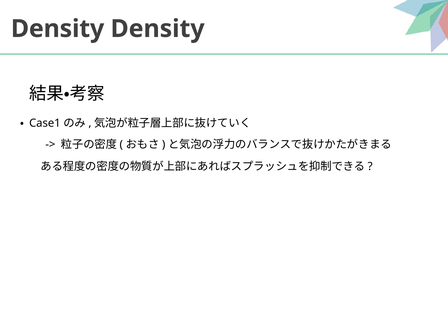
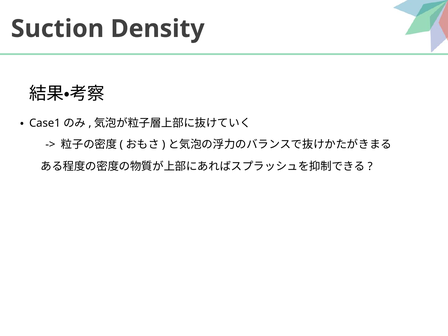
Density: Density -> Suction (57, 29)
